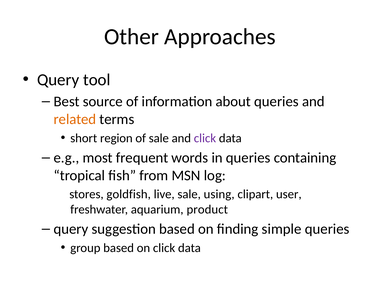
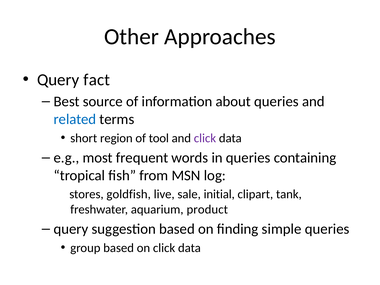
tool: tool -> fact (97, 80)
related colour: orange -> blue (75, 119)
of sale: sale -> tool (159, 138)
using: using -> initial (219, 194)
user: user -> tank (289, 194)
